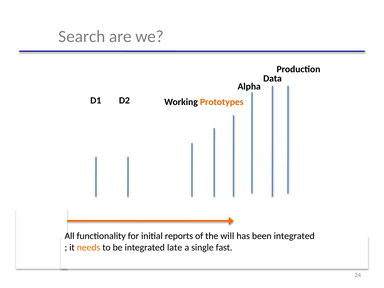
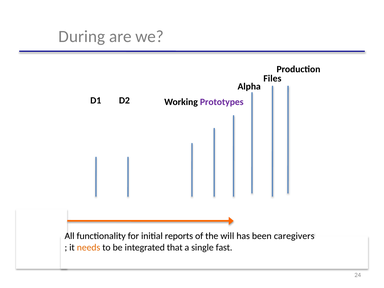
Search: Search -> During (82, 36)
Data: Data -> Files (272, 79)
Prototypes colour: orange -> purple (222, 102)
been integrated: integrated -> caregivers (294, 236)
late: late -> that (175, 247)
